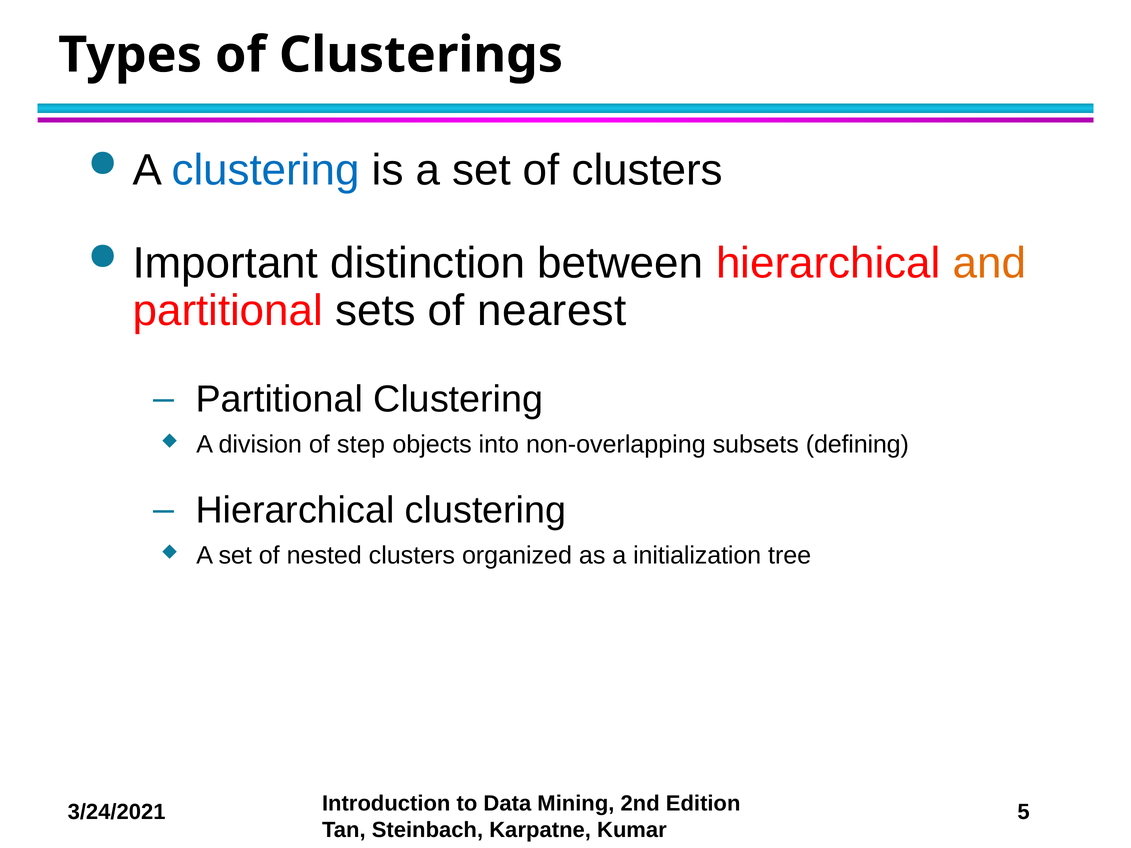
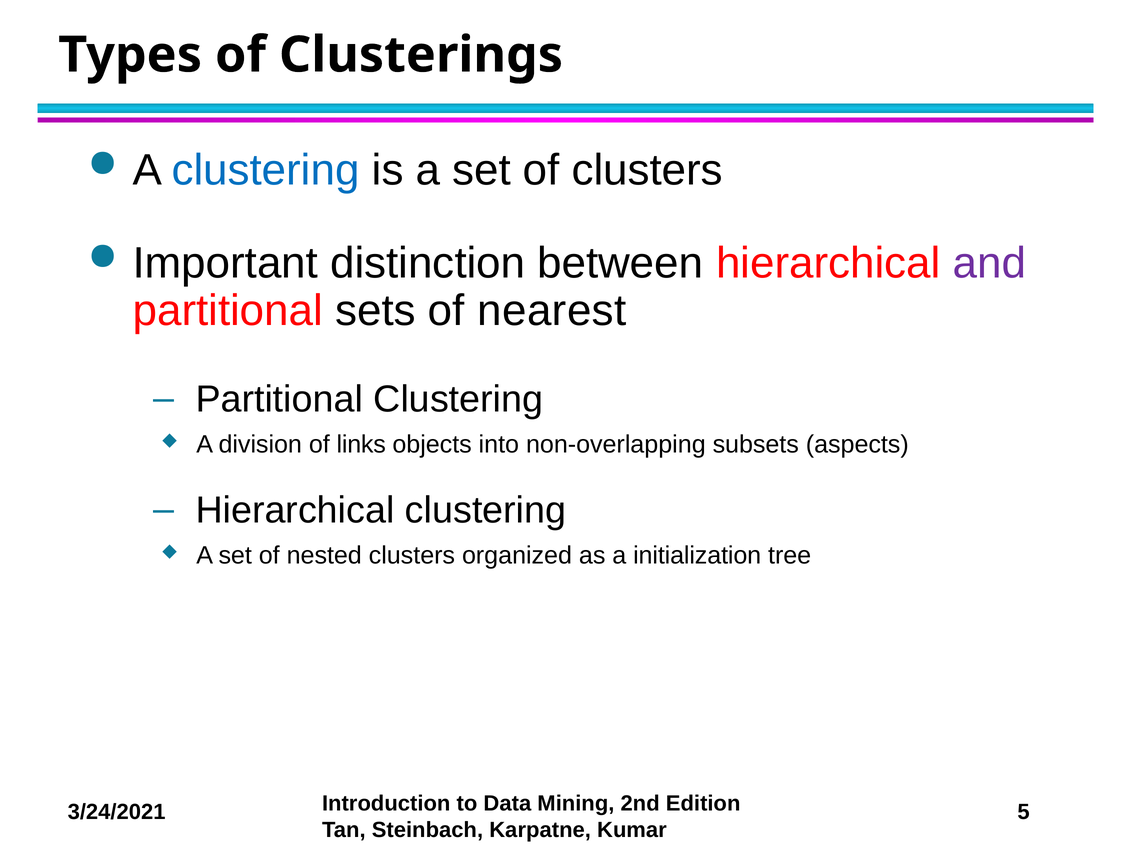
and colour: orange -> purple (989, 263)
step: step -> links (361, 445)
defining: defining -> aspects (857, 445)
